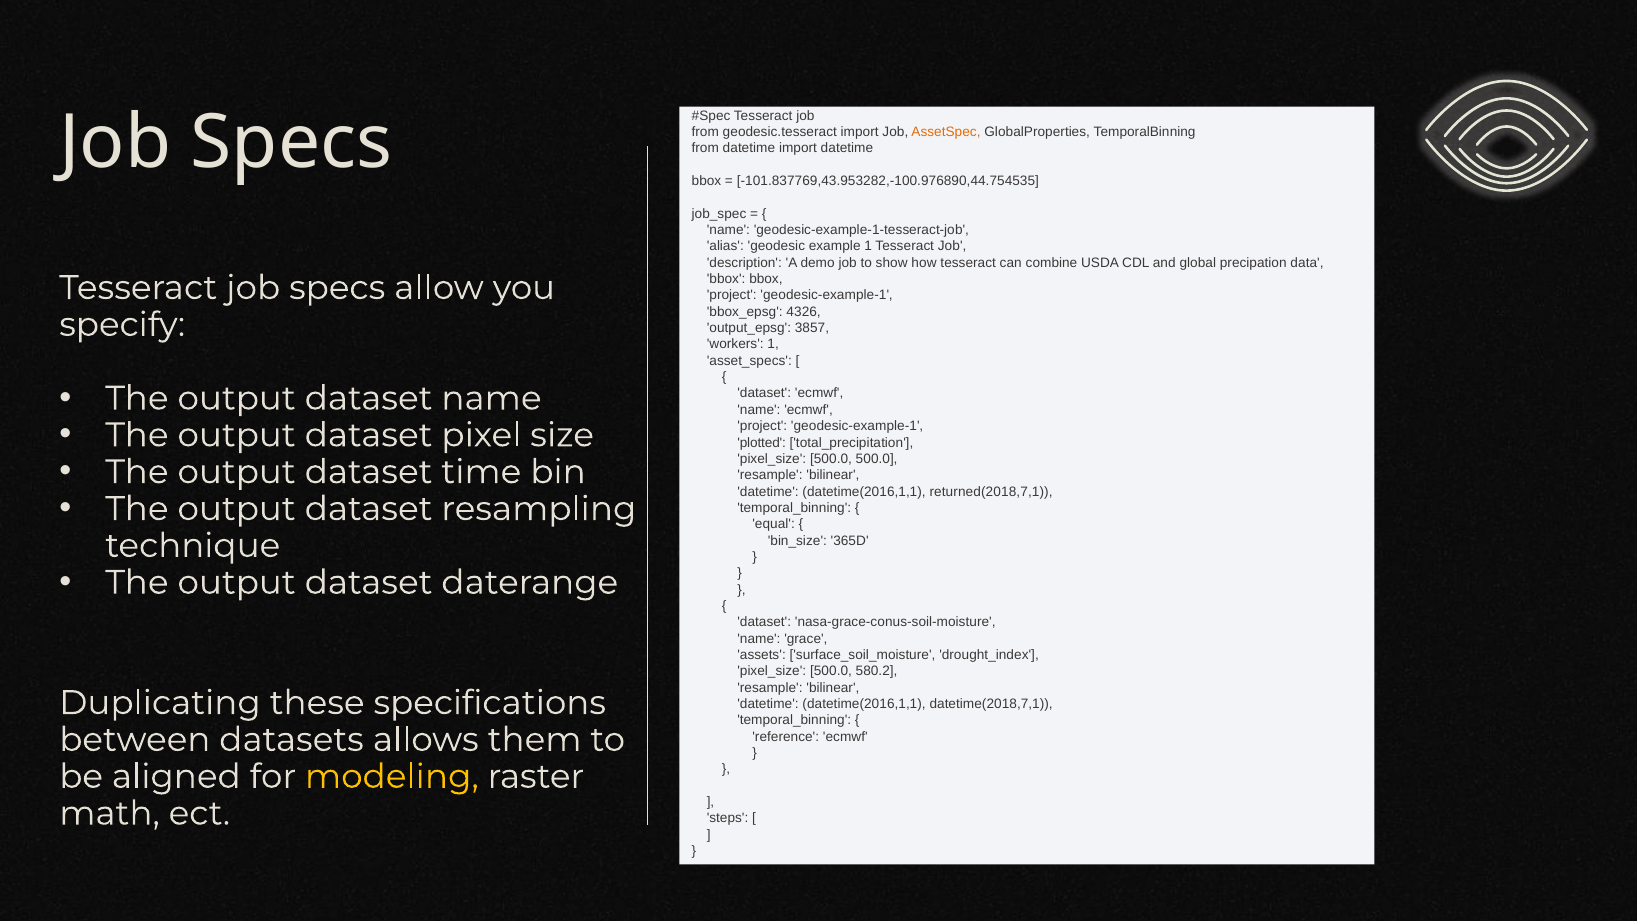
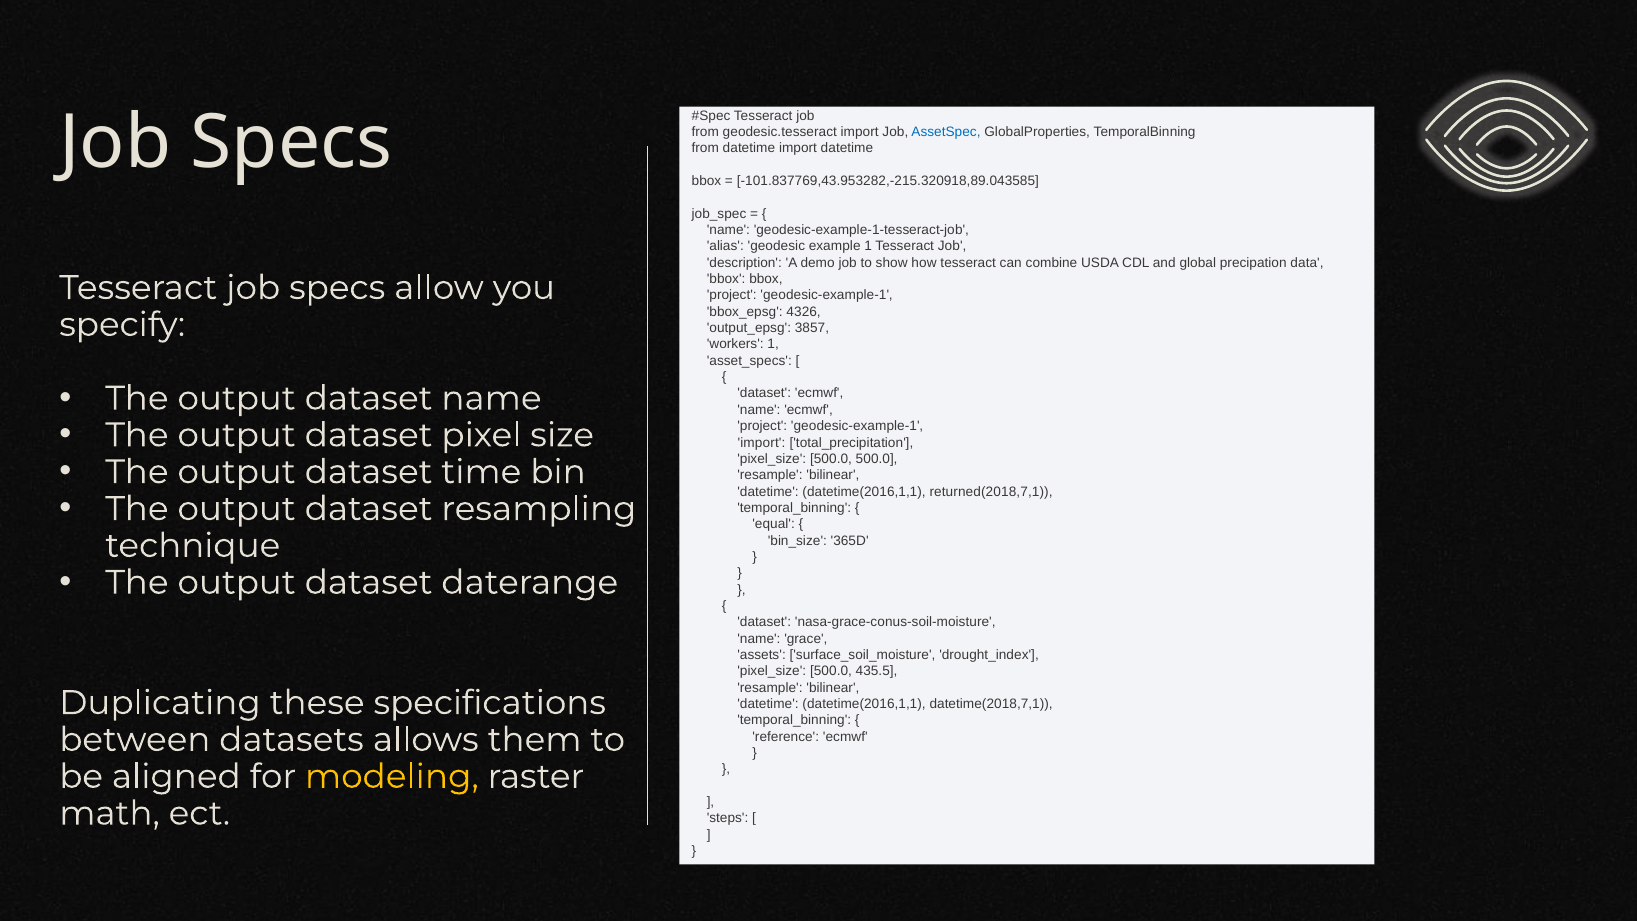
AssetSpec colour: orange -> blue (946, 132)
-101.837769,43.953282,-100.976890,44.754535: -101.837769,43.953282,-100.976890,44.754535 -> -101.837769,43.953282,-215.320918,89.043585 (888, 181)
plotted: plotted -> import (761, 442)
580.2: 580.2 -> 435.5 (877, 671)
